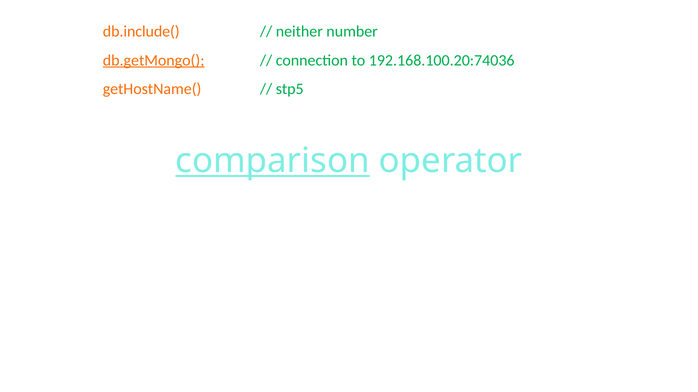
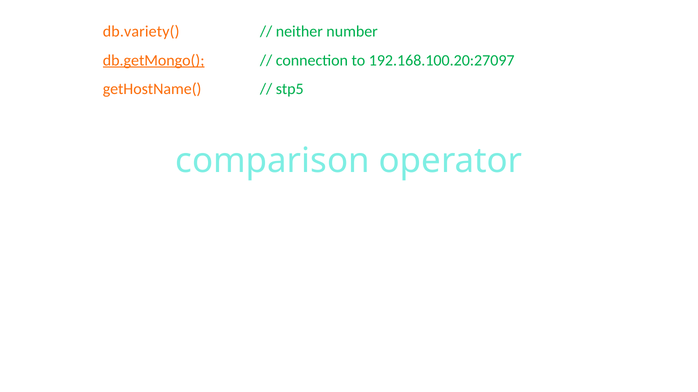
db.include(: db.include( -> db.variety( (141, 32)
192.168.100.20:74036: 192.168.100.20:74036 -> 192.168.100.20:27097 (442, 60)
comparison underline: present -> none (273, 161)
